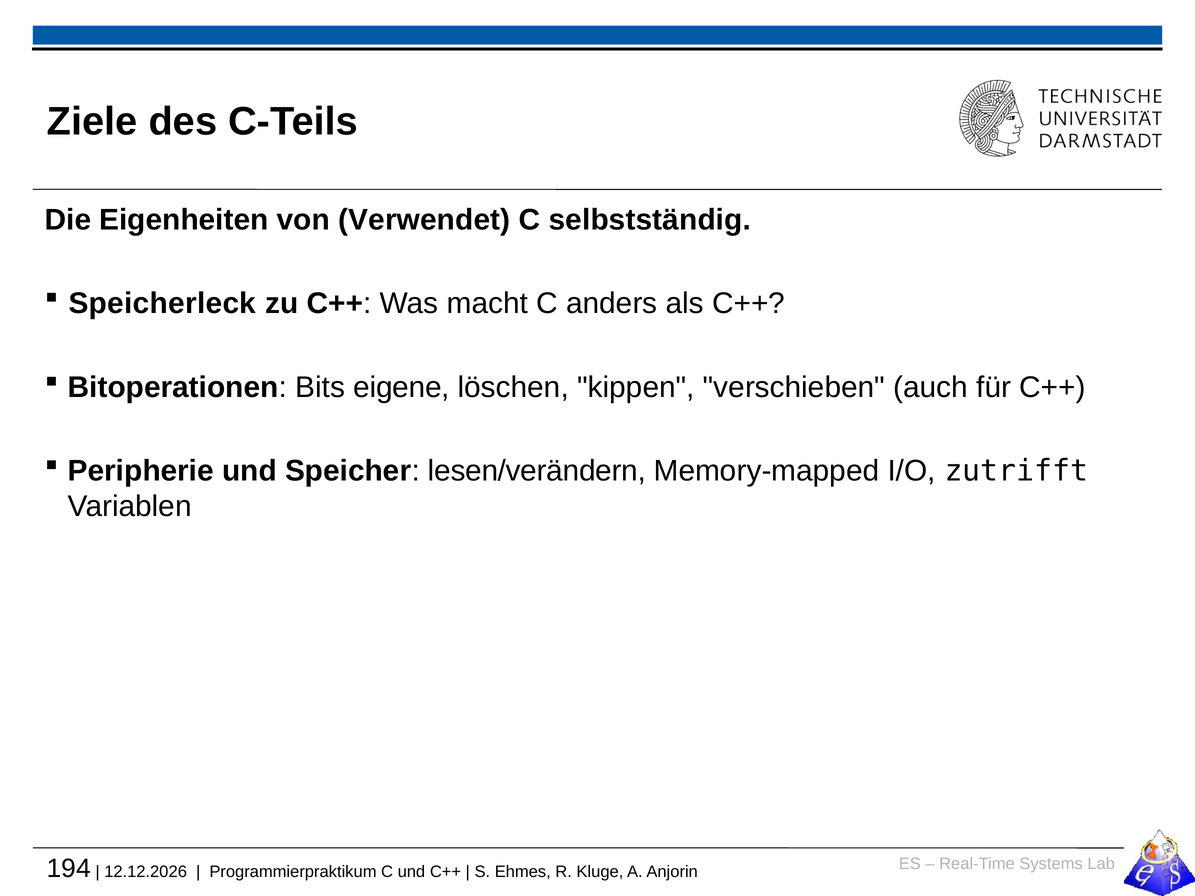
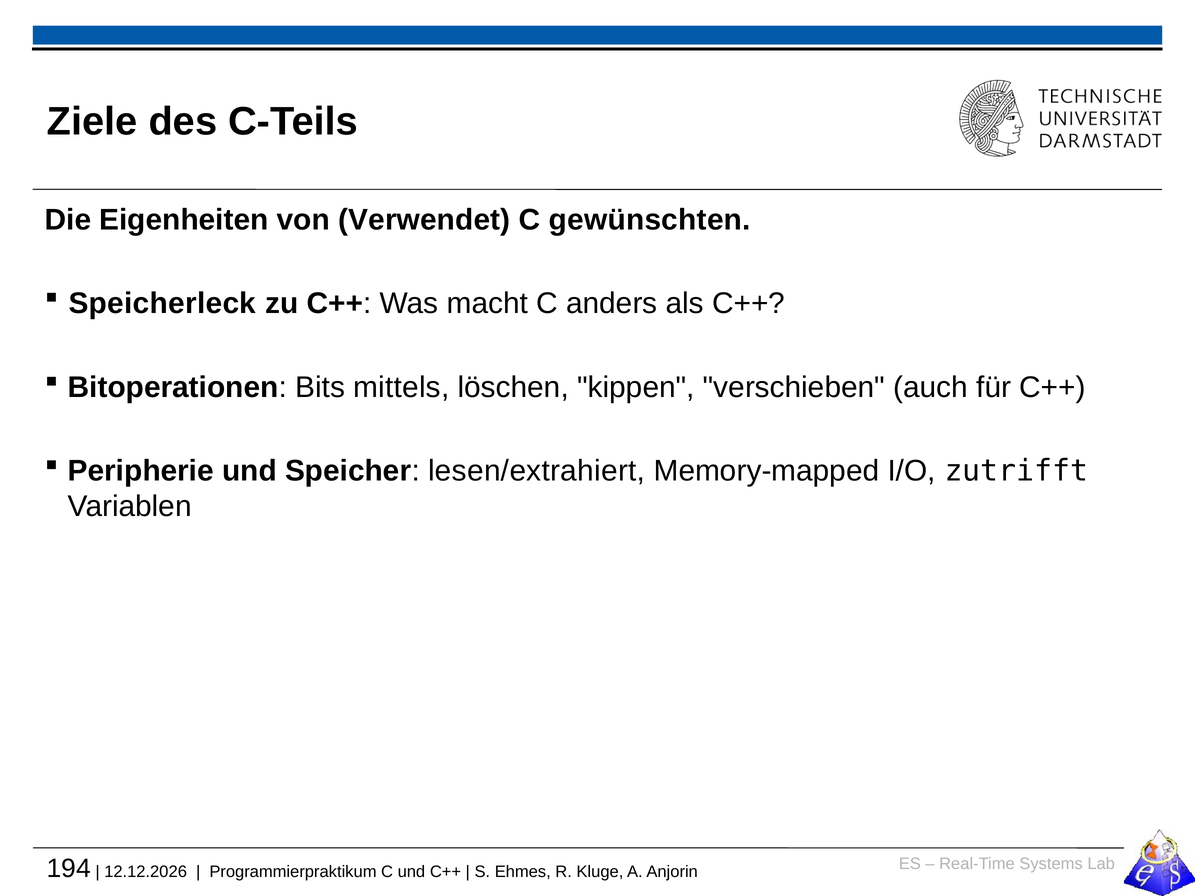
selbstständig: selbstständig -> gewünschten (650, 220)
eigene: eigene -> mittels (401, 387)
lesen/verändern: lesen/verändern -> lesen/extrahiert (537, 471)
